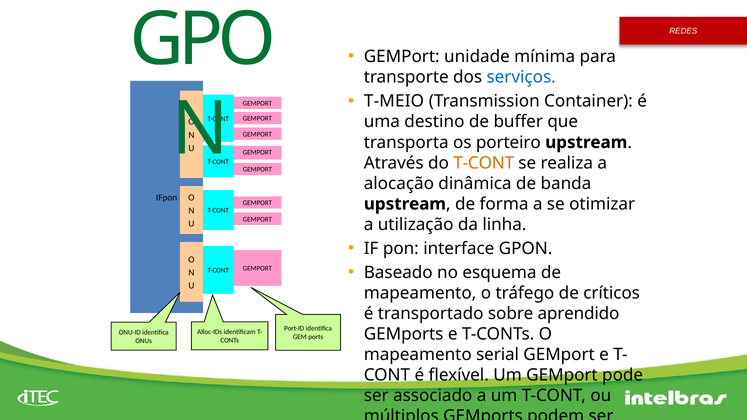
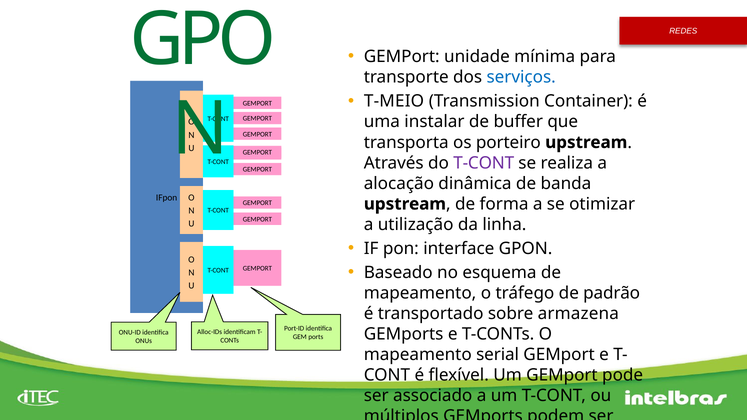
destino: destino -> instalar (434, 122)
T-CONT colour: orange -> purple (484, 163)
críticos: críticos -> padrão (612, 293)
aprendido: aprendido -> armazena (578, 314)
